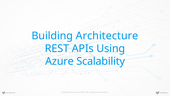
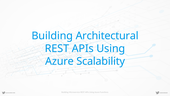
Architecture: Architecture -> Architectural (107, 36)
